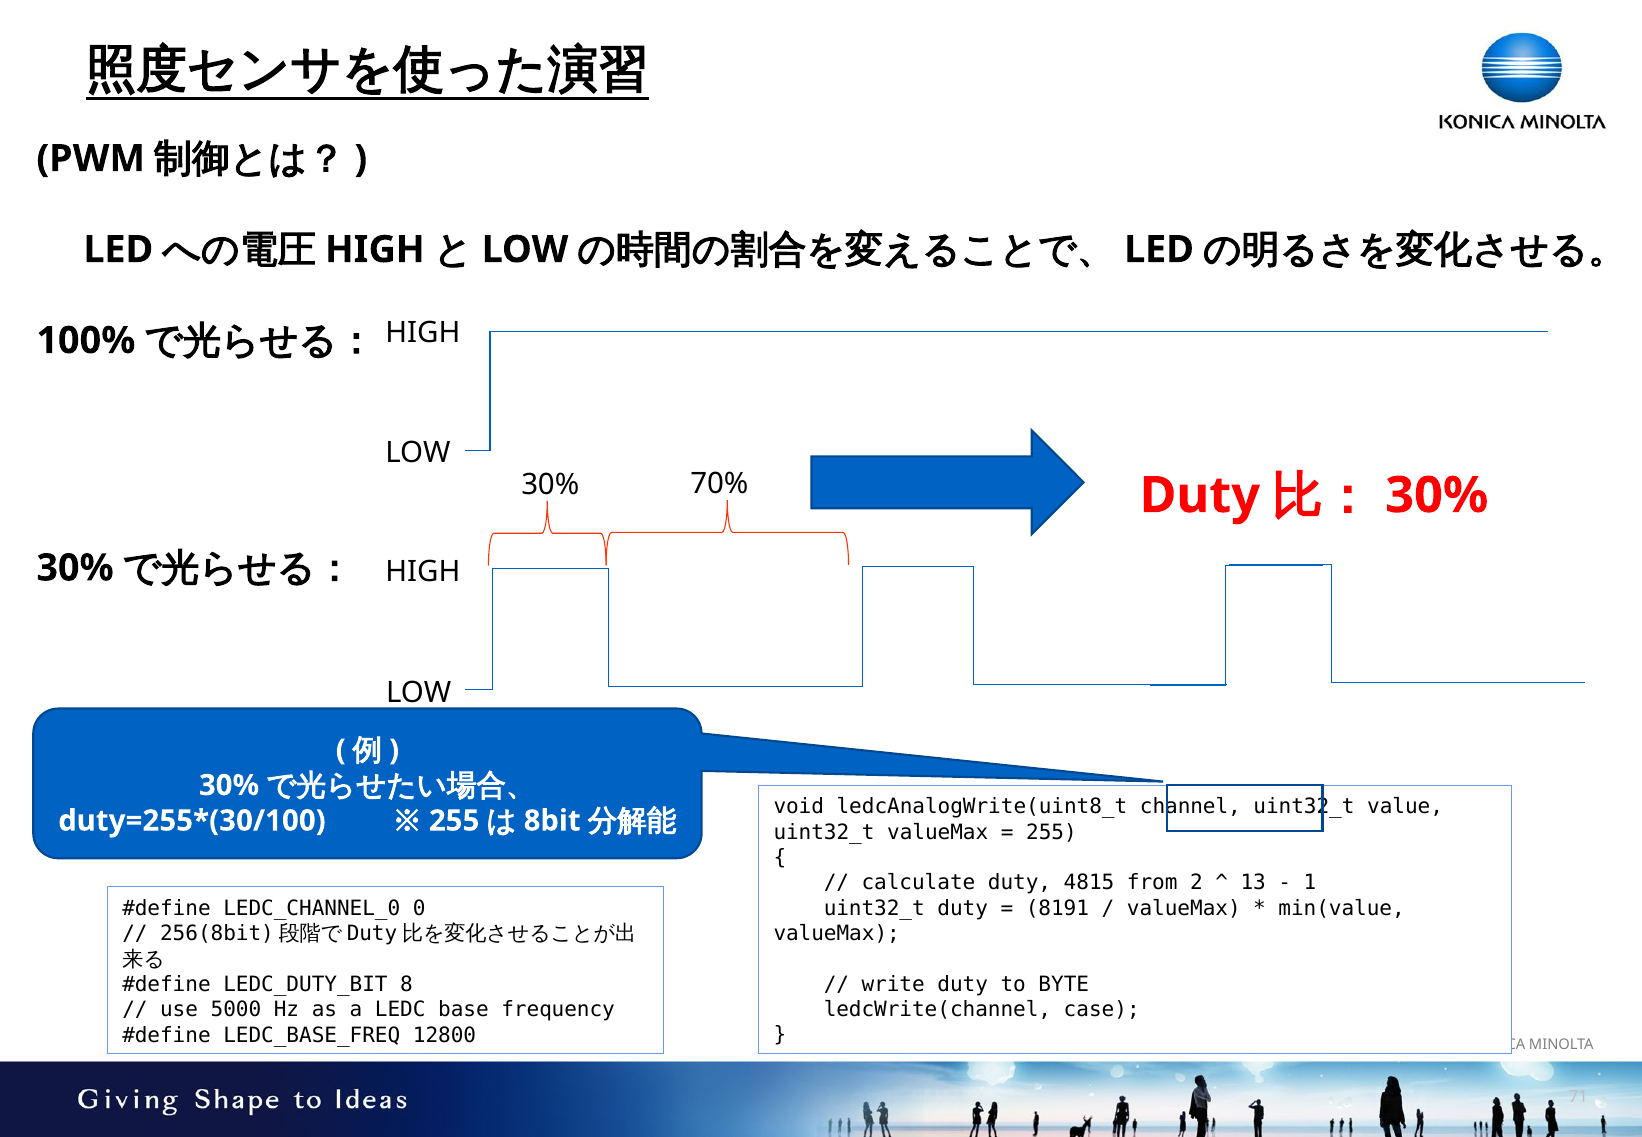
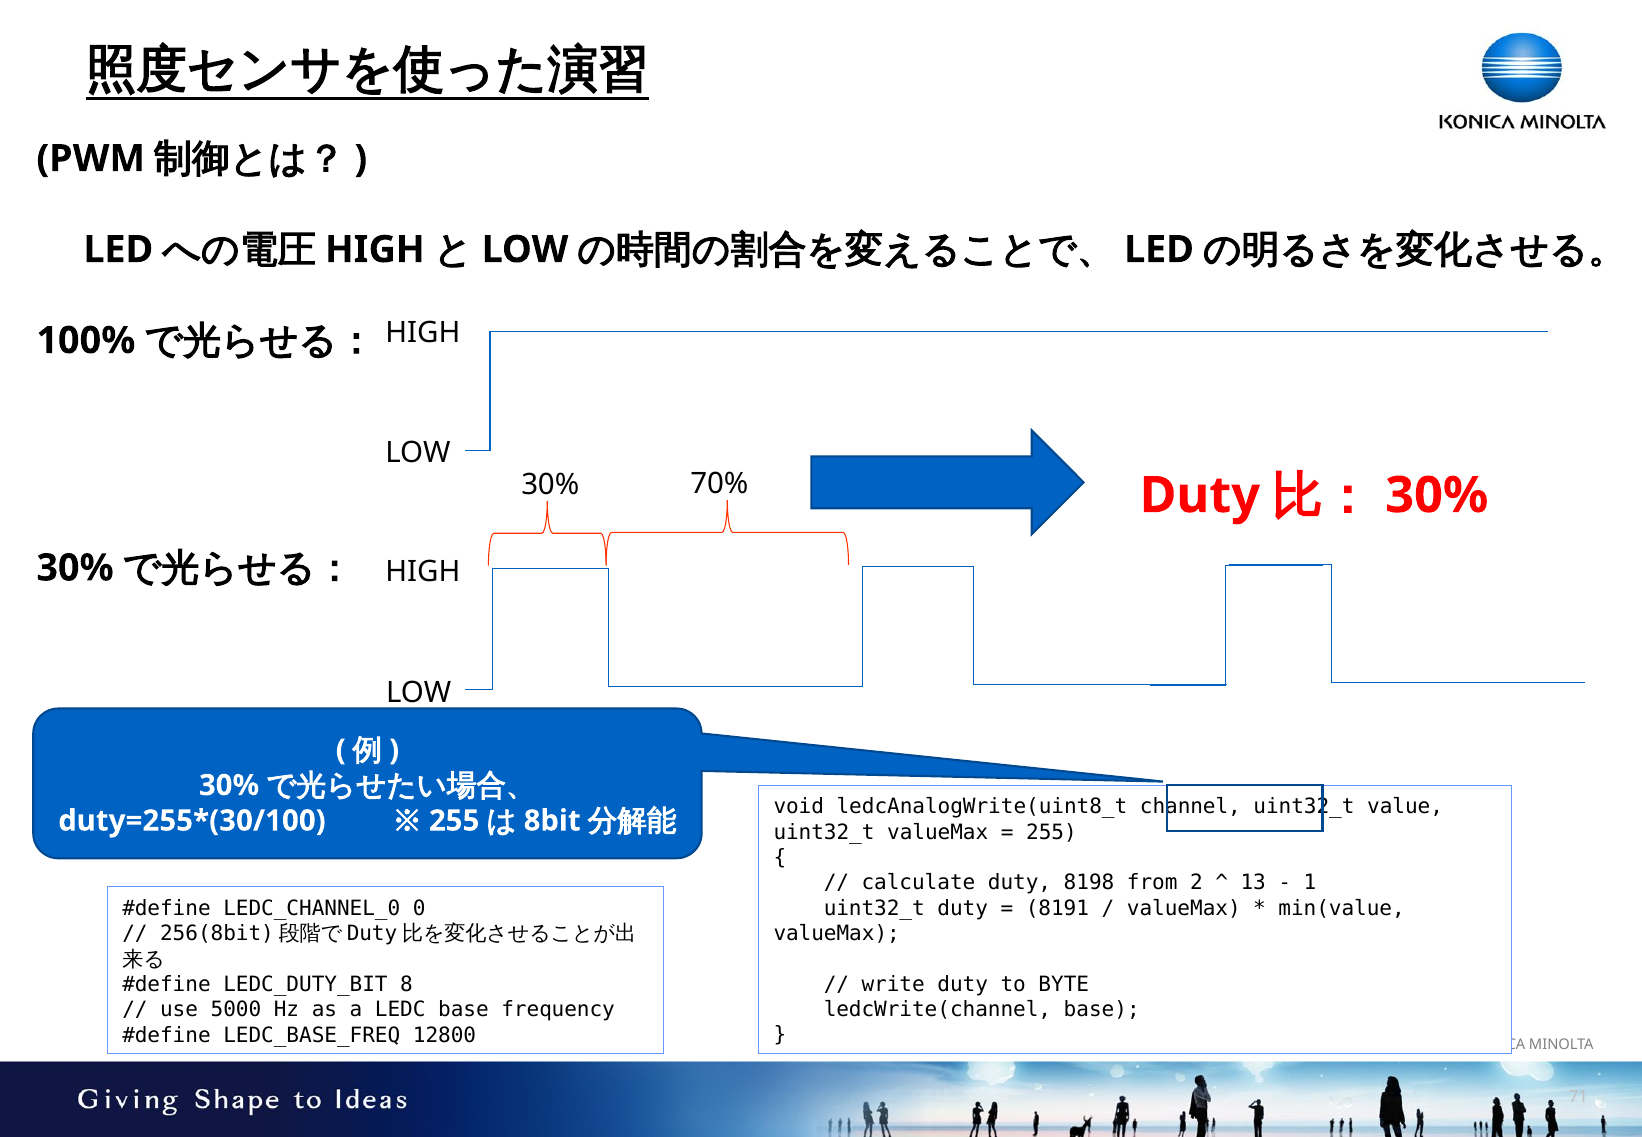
4815: 4815 -> 8198 (1089, 883)
ledcWrite(channel case: case -> base (1102, 1009)
